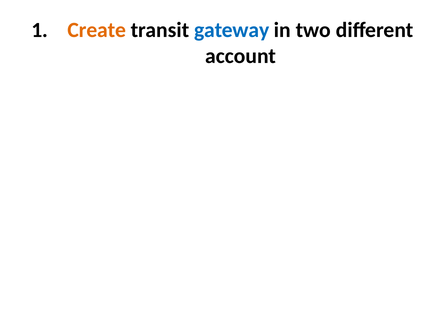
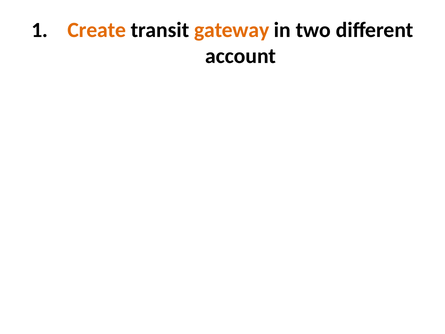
gateway colour: blue -> orange (232, 30)
